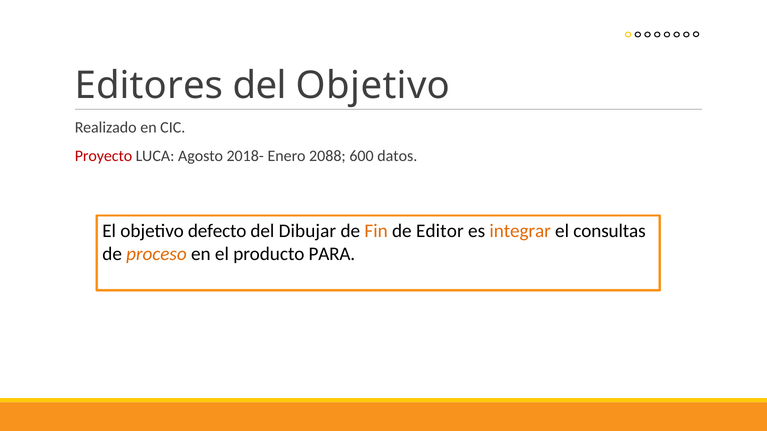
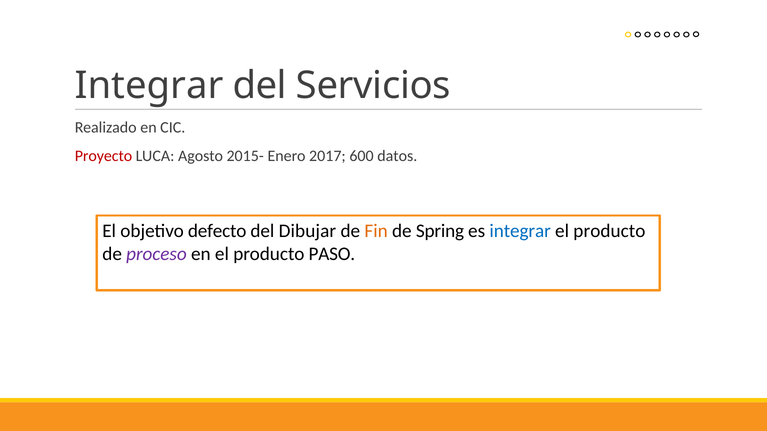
Editores: Editores -> Integrar (149, 86)
del Objetivo: Objetivo -> Servicios (373, 86)
2018-: 2018- -> 2015- (245, 156)
2088: 2088 -> 2017 (327, 156)
Editor: Editor -> Spring (440, 231)
integrar colour: orange -> blue (520, 231)
consultas: consultas -> producto (609, 231)
proceso colour: orange -> purple (156, 254)
PARA: PARA -> PASO (332, 254)
